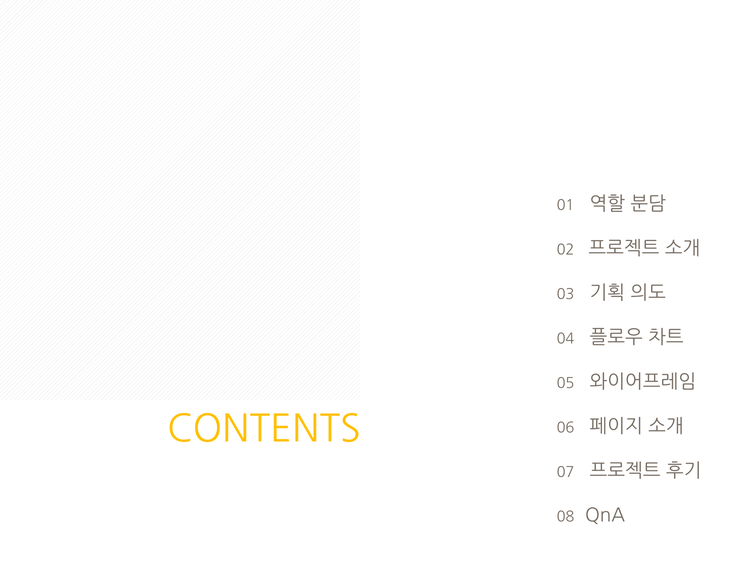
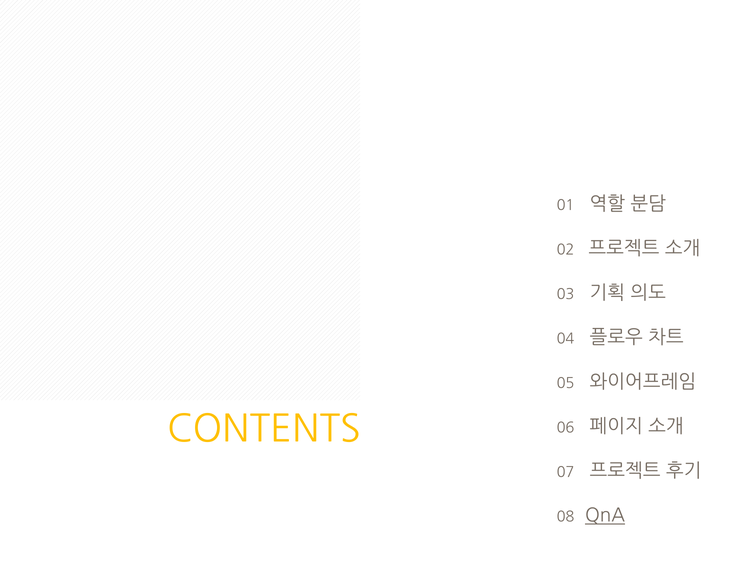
QnA underline: none -> present (605, 516)
